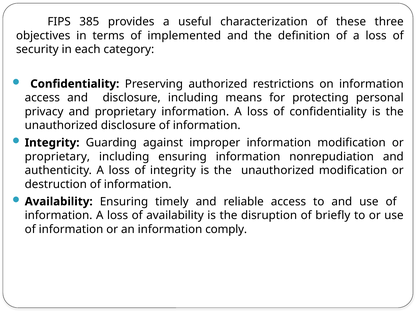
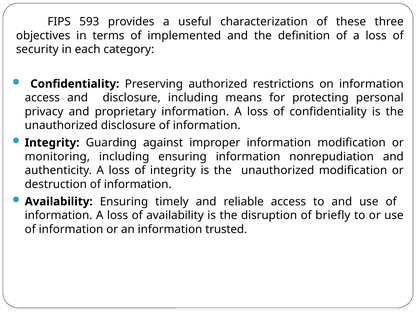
385: 385 -> 593 (89, 22)
proprietary: proprietary -> monitoring (57, 157)
comply: comply -> trusted (226, 229)
